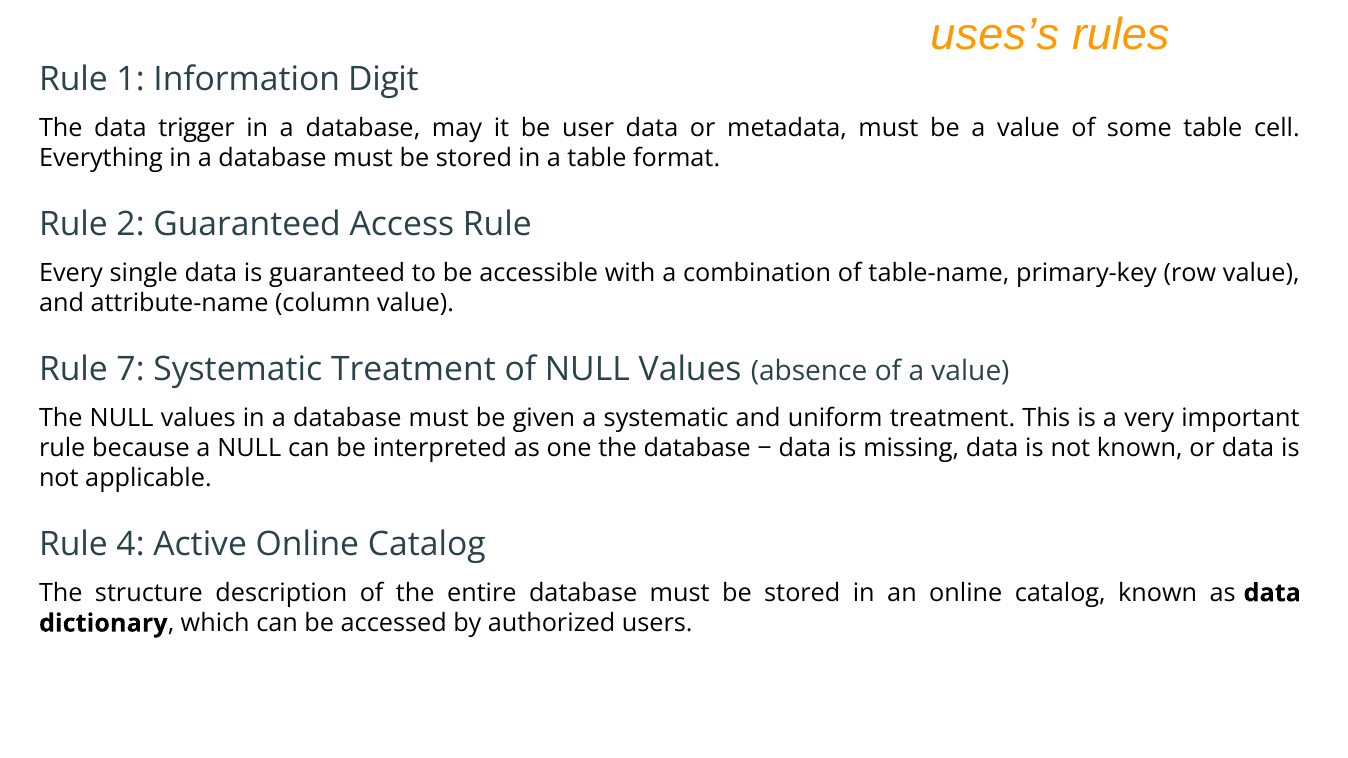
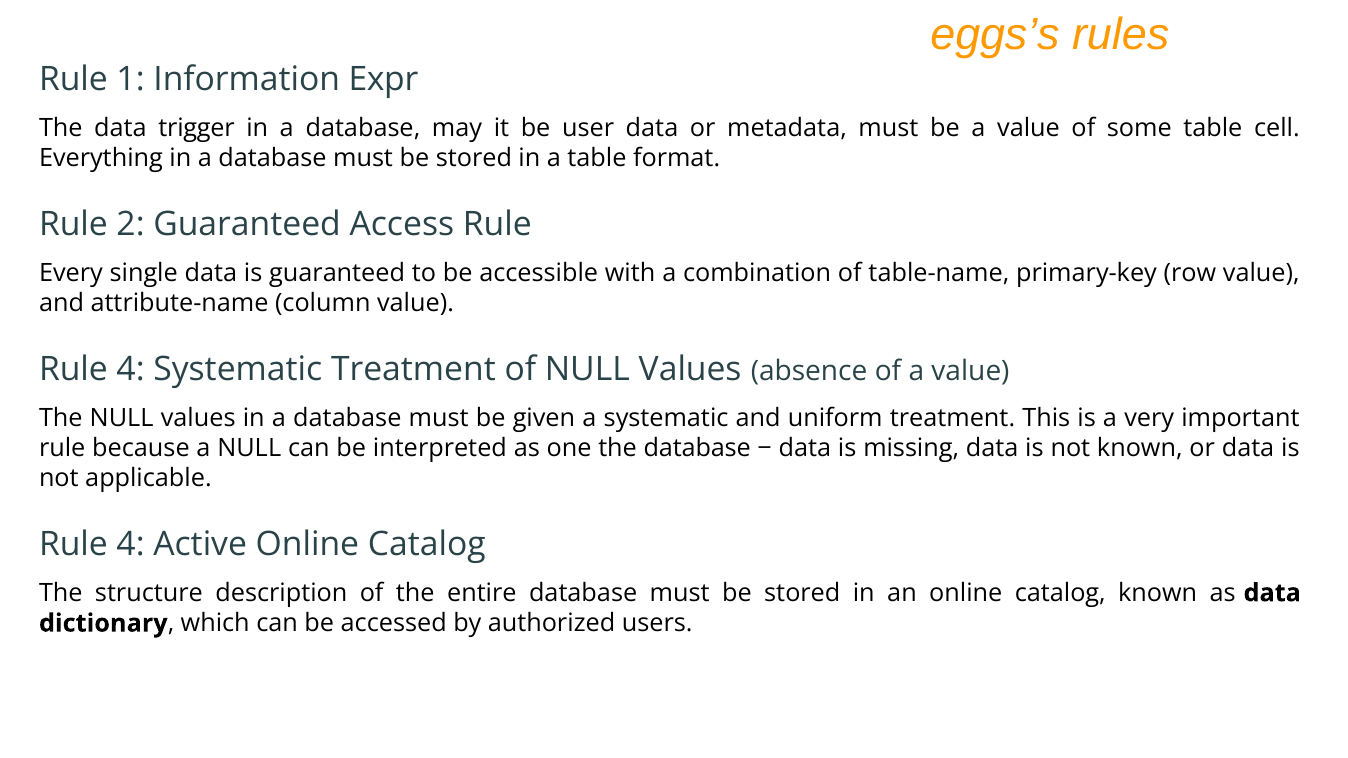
uses’s: uses’s -> eggs’s (995, 35)
Digit: Digit -> Expr (383, 80)
7: 7 -> 4 (131, 370)
